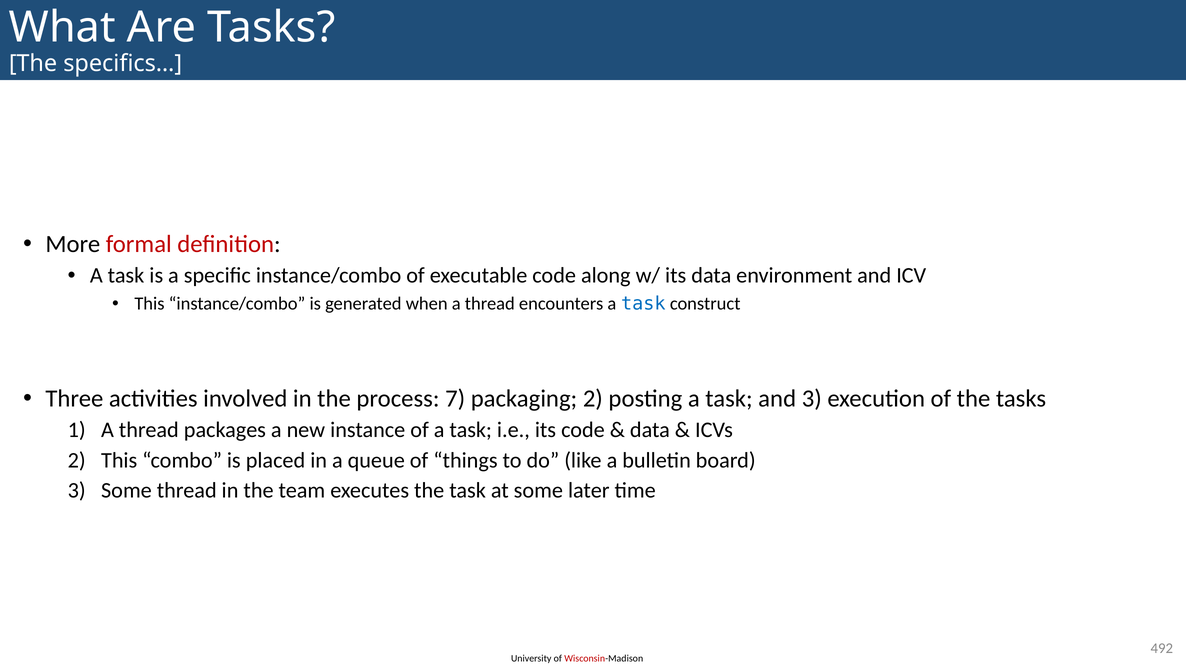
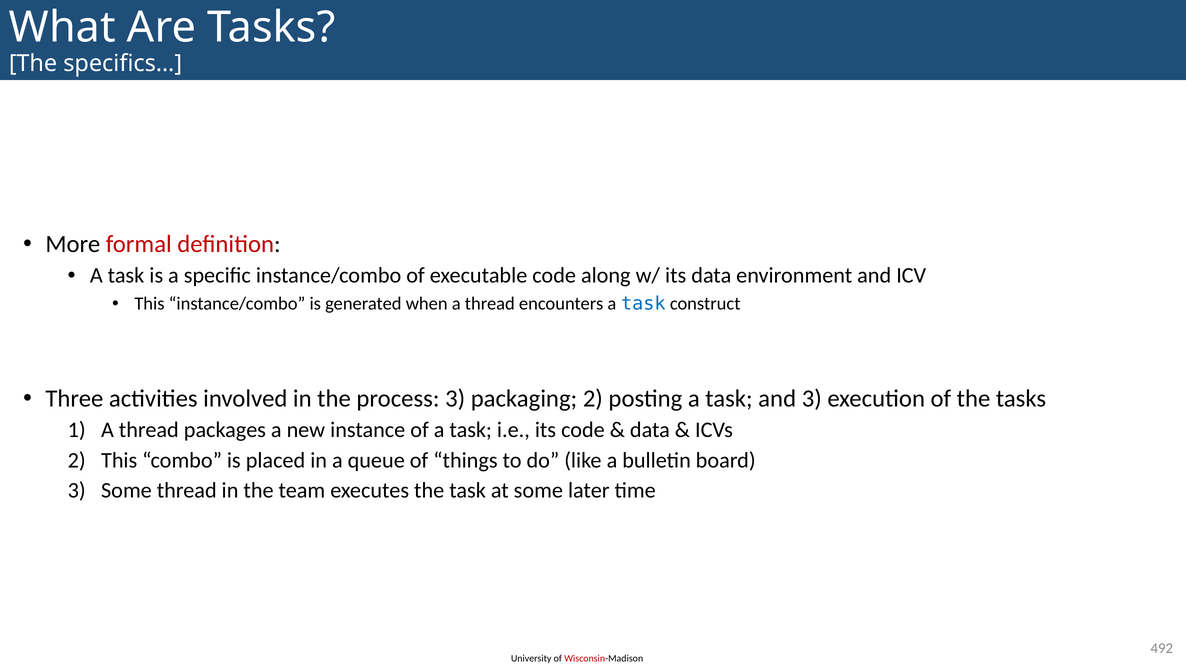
process 7: 7 -> 3 (455, 399)
